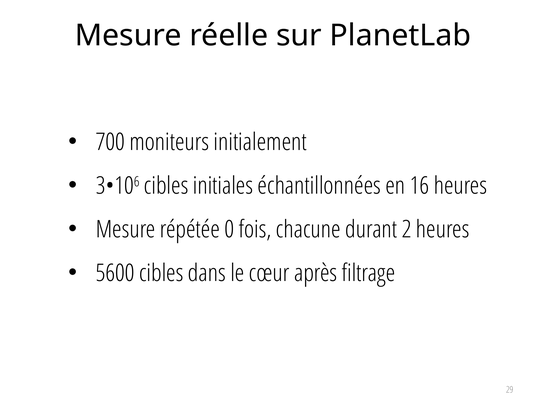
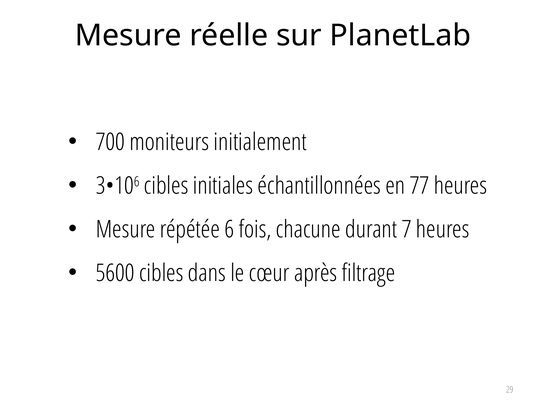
16: 16 -> 77 (419, 186)
0: 0 -> 6 (229, 230)
2: 2 -> 7 (407, 230)
